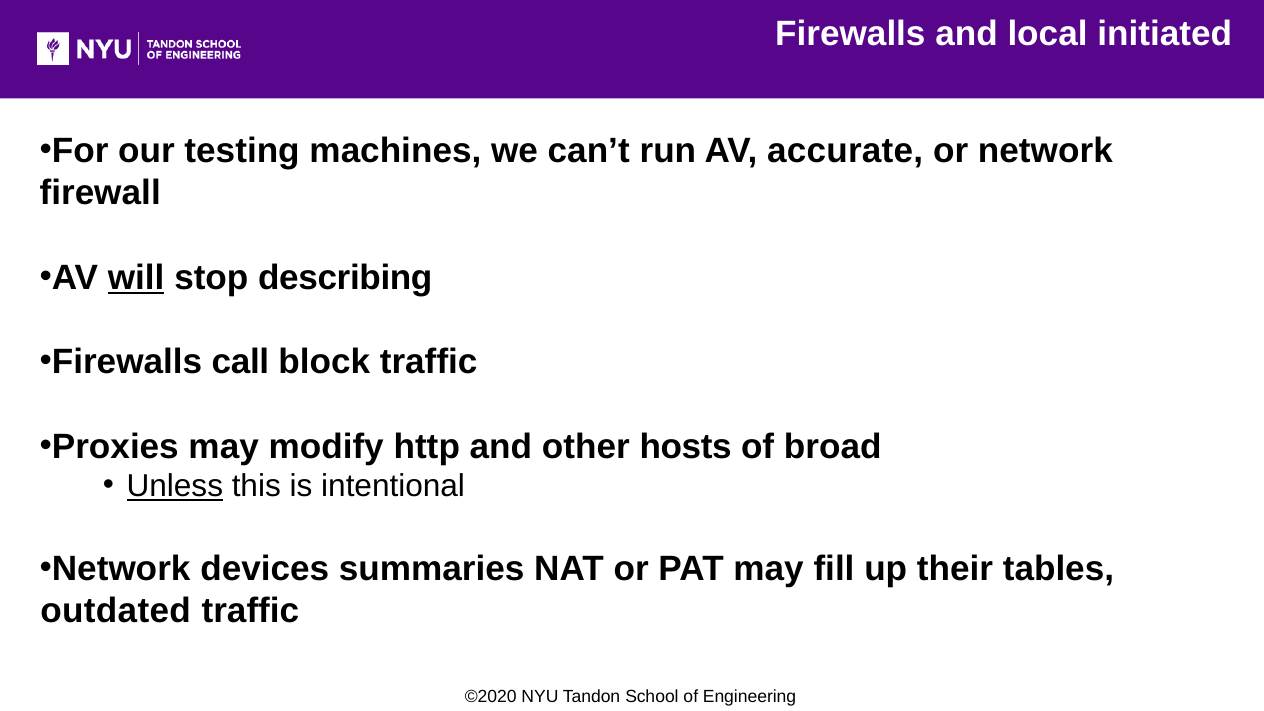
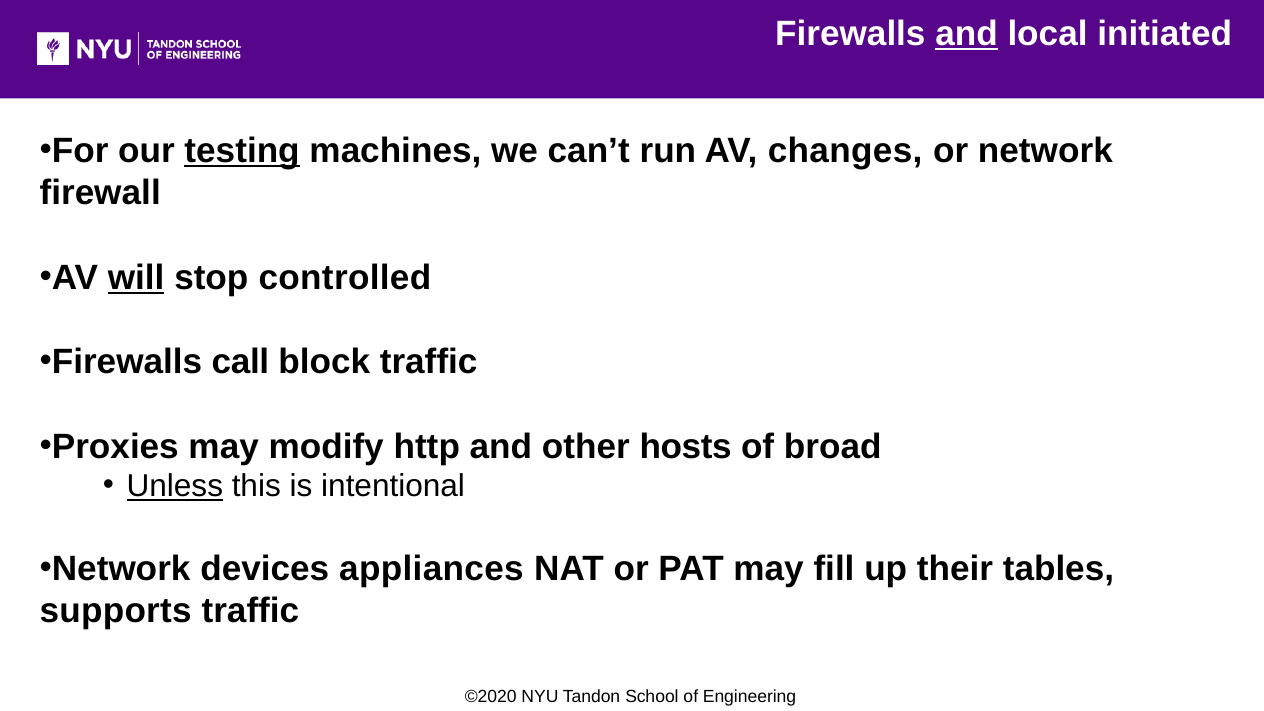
and underline: none -> present (967, 34)
testing underline: none -> present (242, 151)
accurate: accurate -> changes (845, 151)
describing: describing -> controlled (345, 278)
summaries: summaries -> appliances (431, 569)
outdated: outdated -> supports (116, 611)
